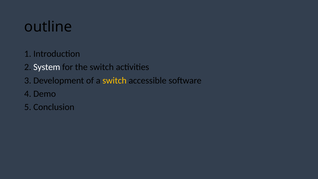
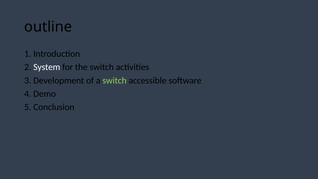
switch colour: yellow -> light green (115, 80)
